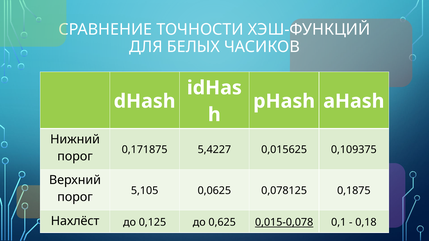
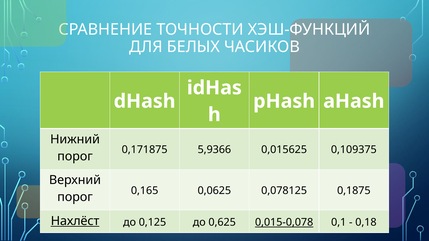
5,4227: 5,4227 -> 5,9366 (214, 150)
5,105: 5,105 -> 0,165 (145, 191)
Нахлёст underline: none -> present (75, 221)
